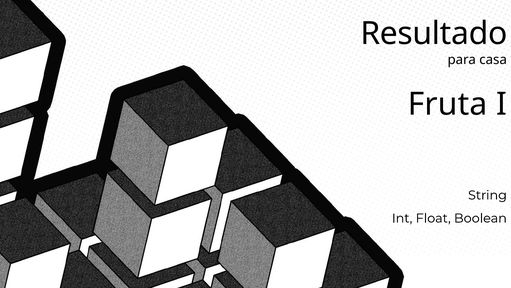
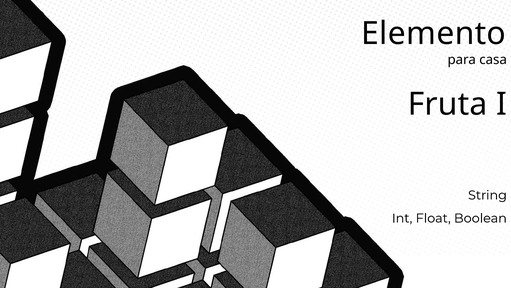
Resultado: Resultado -> Elemento (434, 34)
